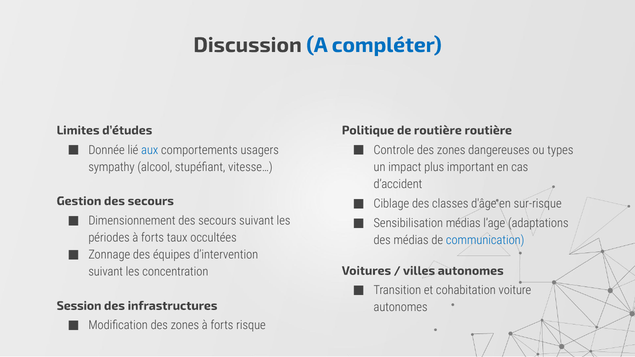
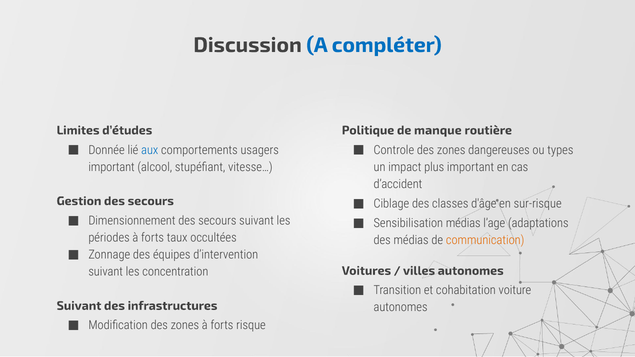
de routière: routière -> manque (438, 130)
sympathy: sympathy -> important (112, 167)
communication colour: blue -> orange (485, 240)
Session: Session -> Suivant (79, 306)
